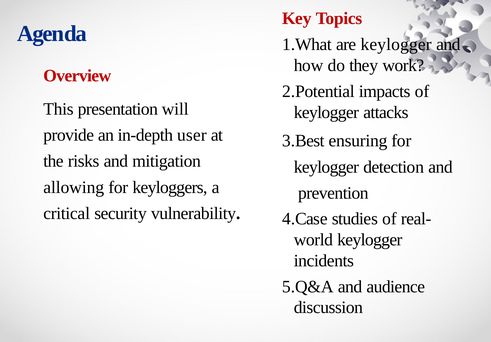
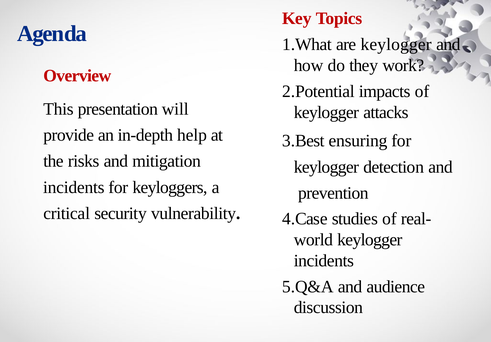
user: user -> help (192, 135)
allowing: allowing -> incidents (74, 187)
